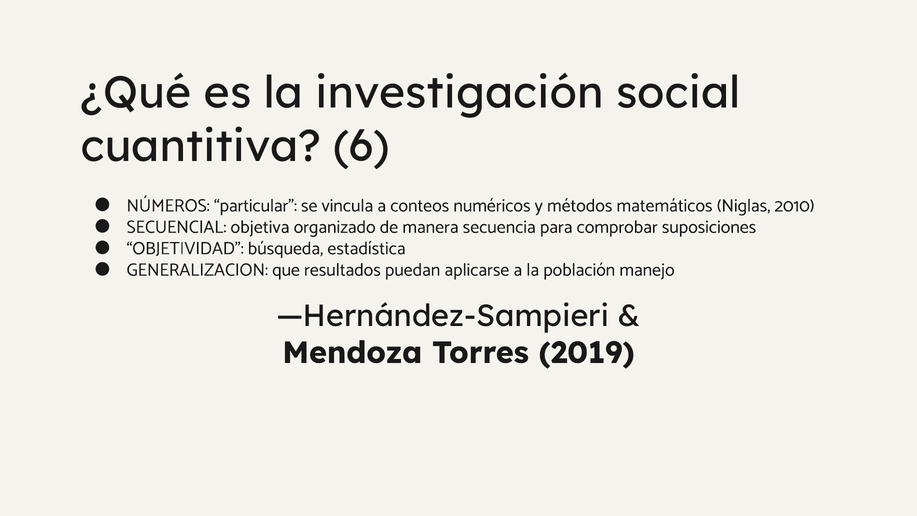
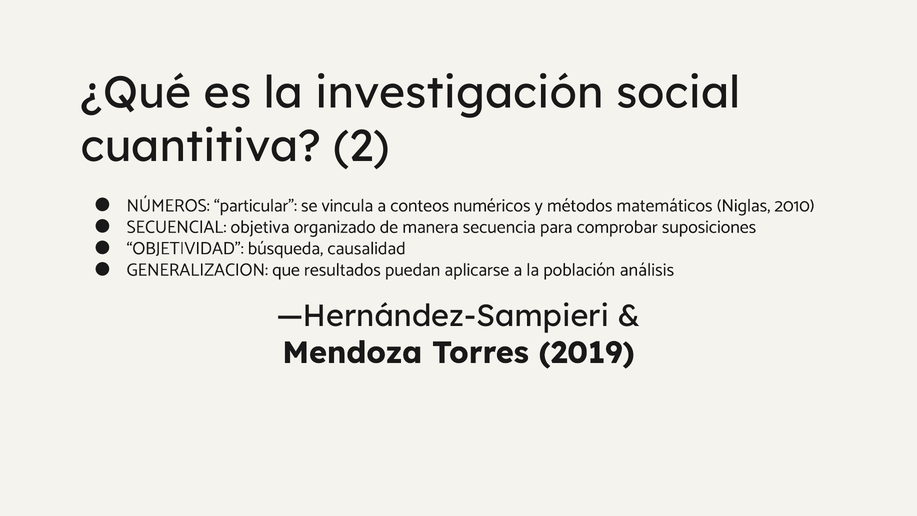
6: 6 -> 2 (361, 147)
estadística: estadística -> causalidad (367, 248)
manejo: manejo -> análisis (647, 270)
